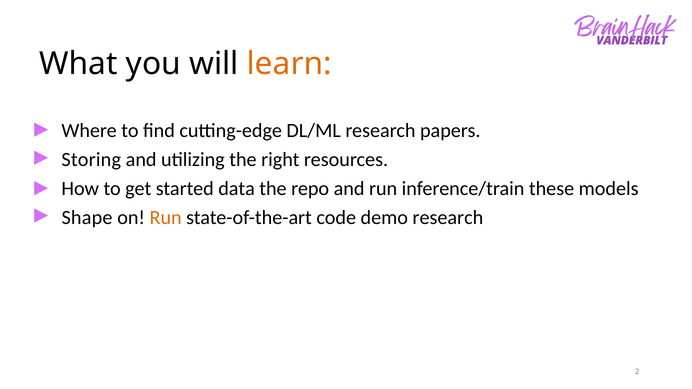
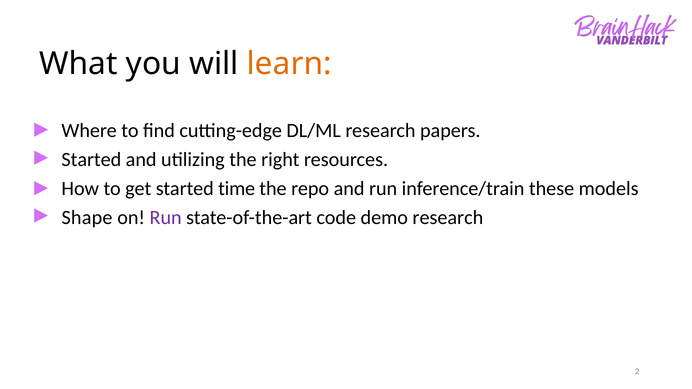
Storing: Storing -> Started (91, 160)
data: data -> time (237, 189)
Run colour: orange -> purple (166, 218)
